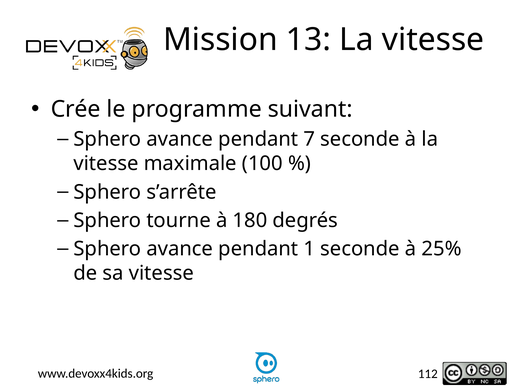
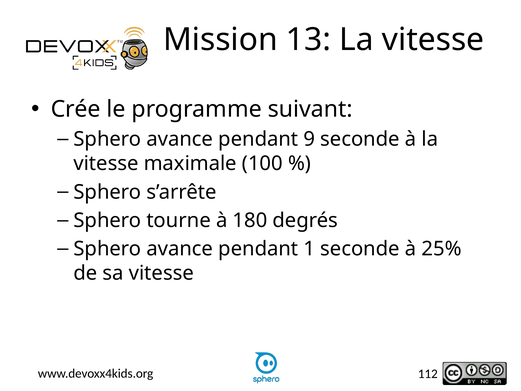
7: 7 -> 9 (309, 139)
